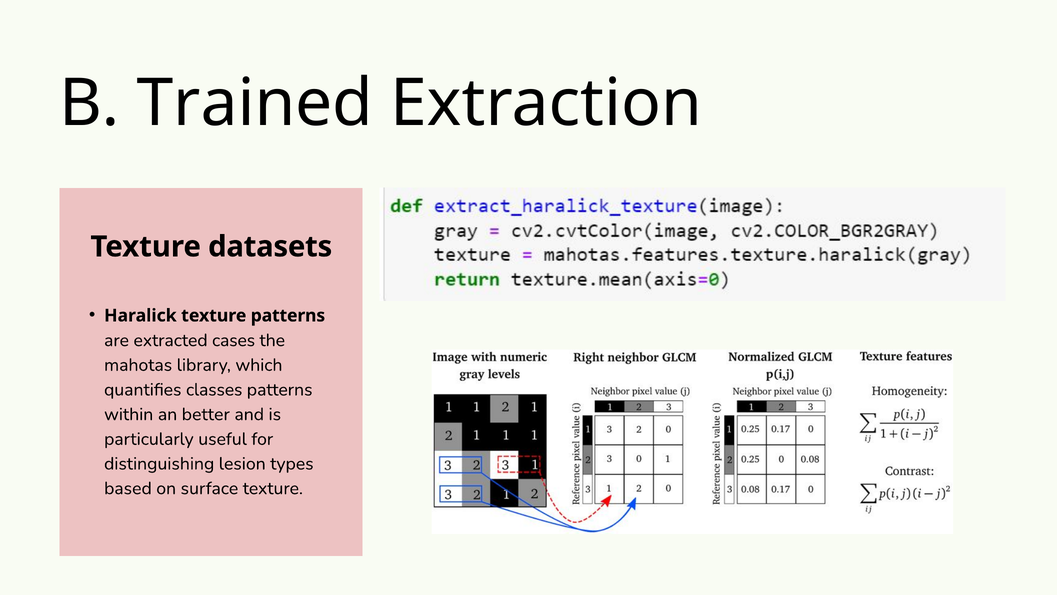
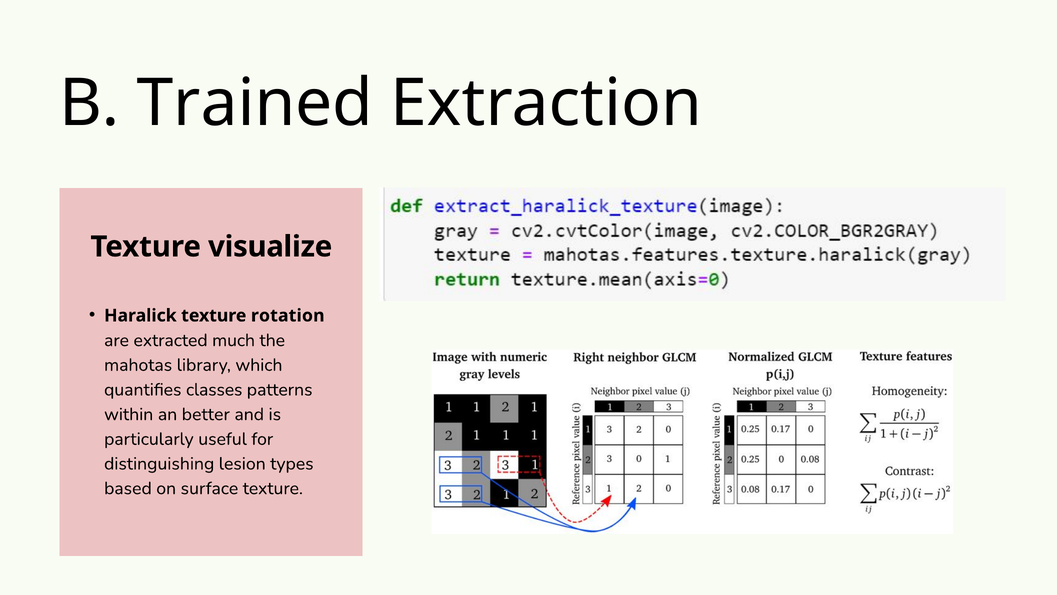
datasets: datasets -> visualize (270, 247)
texture patterns: patterns -> rotation (288, 315)
cases: cases -> much (234, 340)
